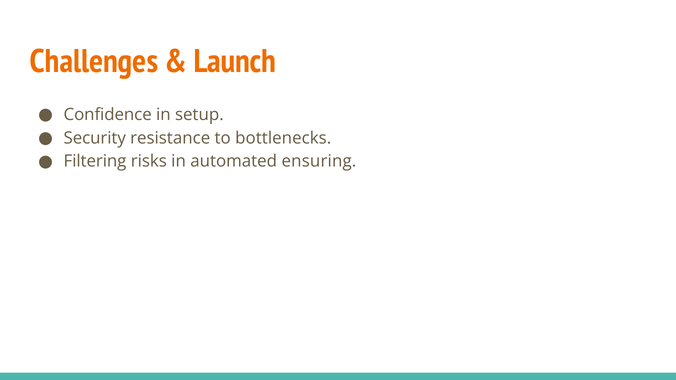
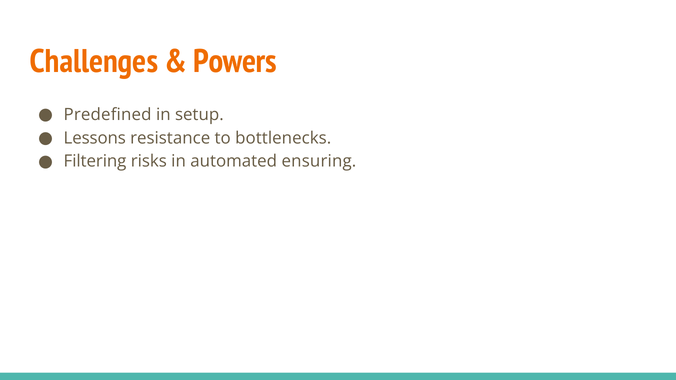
Launch: Launch -> Powers (235, 62)
Confidence: Confidence -> Predefined (108, 115)
Security: Security -> Lessons (95, 138)
